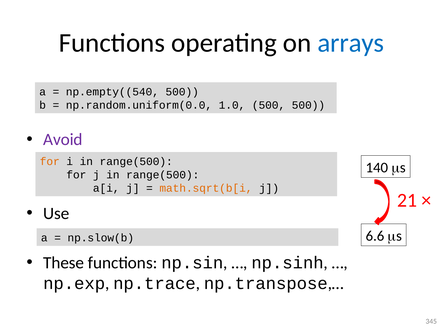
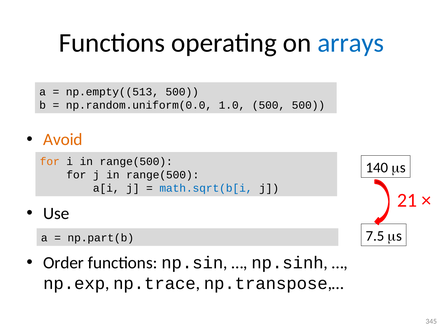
np.empty((540: np.empty((540 -> np.empty((513 (112, 92)
Avoid colour: purple -> orange (63, 140)
math.sqrt(b[i colour: orange -> blue (206, 188)
6.6: 6.6 -> 7.5 (375, 236)
np.slow(b: np.slow(b -> np.part(b (101, 238)
These: These -> Order (64, 263)
